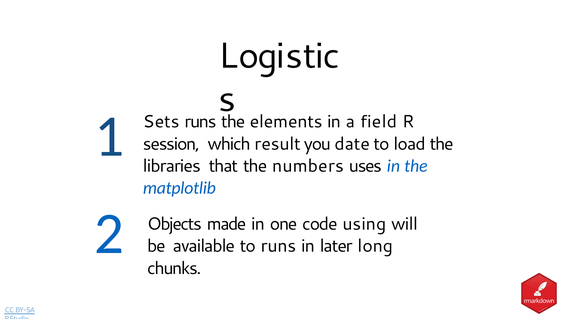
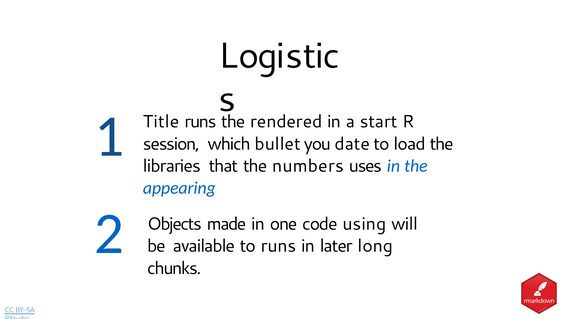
Sets: Sets -> Title (161, 121)
elements: elements -> rendered (286, 121)
field: field -> start (379, 121)
result: result -> bullet (278, 144)
matplotlib: matplotlib -> appearing (179, 188)
